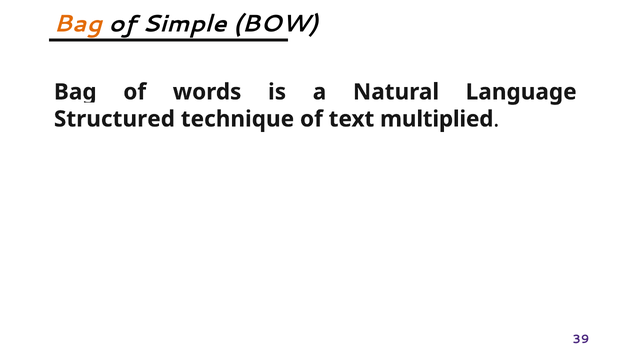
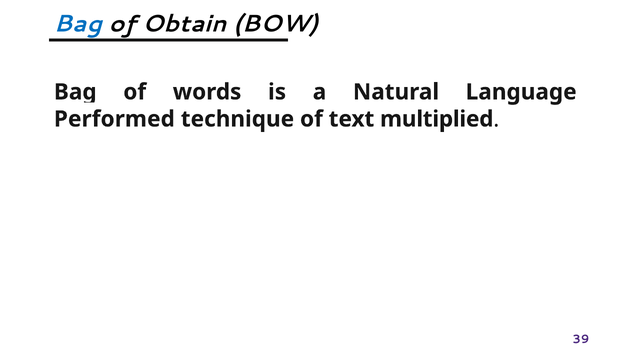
Bag colour: orange -> blue (78, 24)
Simple: Simple -> Obtain (184, 24)
Structured: Structured -> Performed (114, 119)
